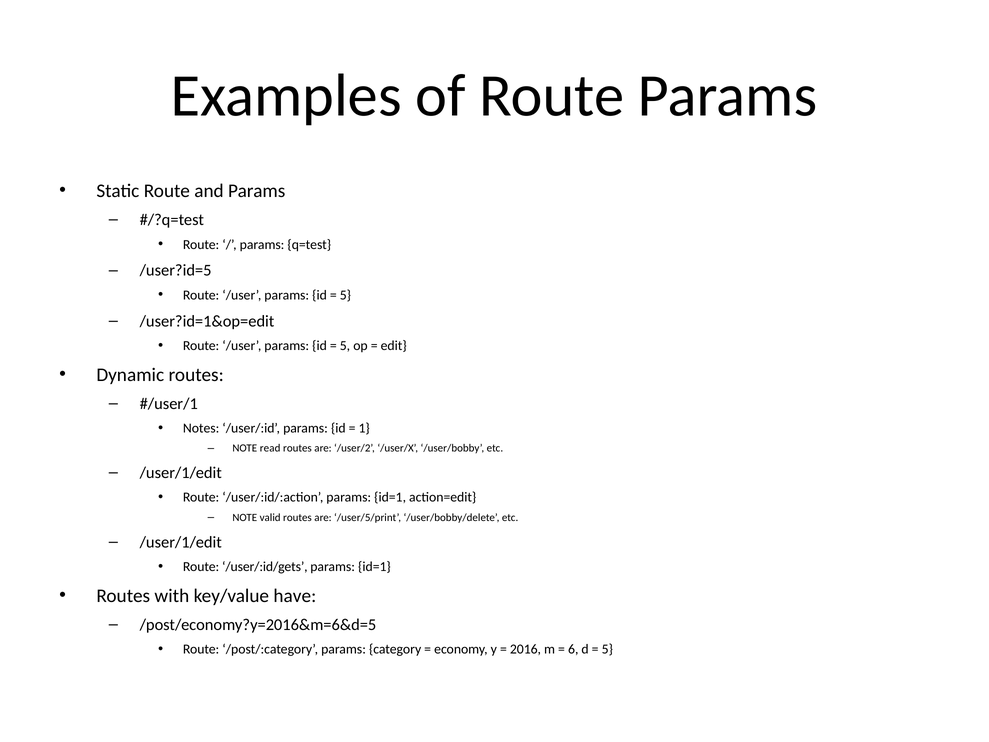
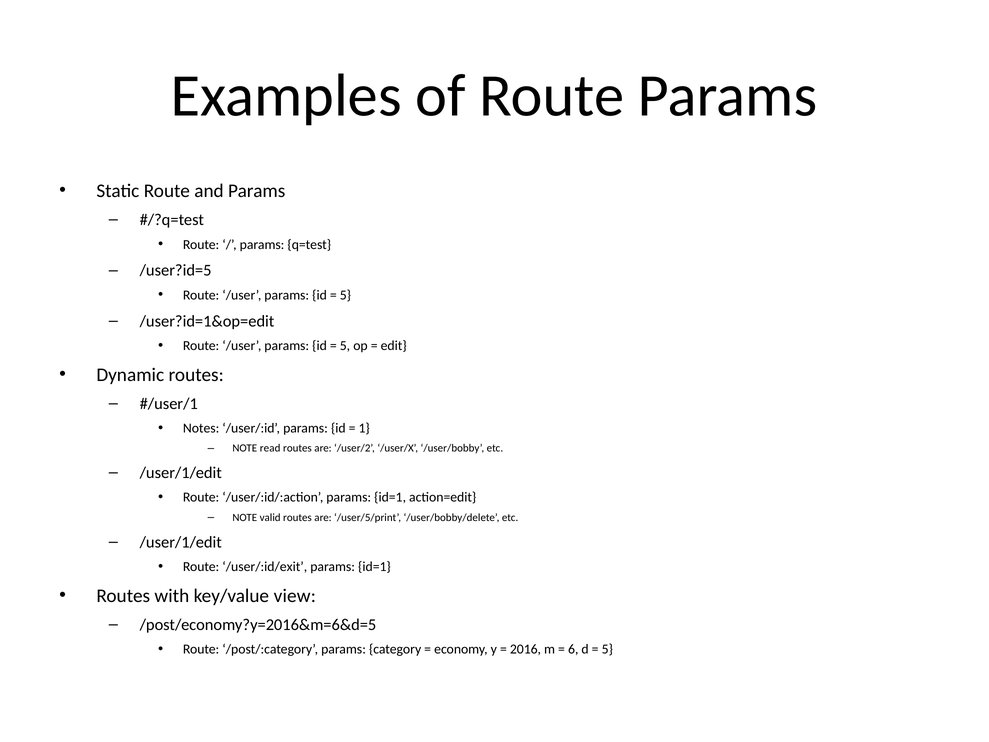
/user/:id/gets: /user/:id/gets -> /user/:id/exit (265, 566)
have: have -> view (295, 595)
